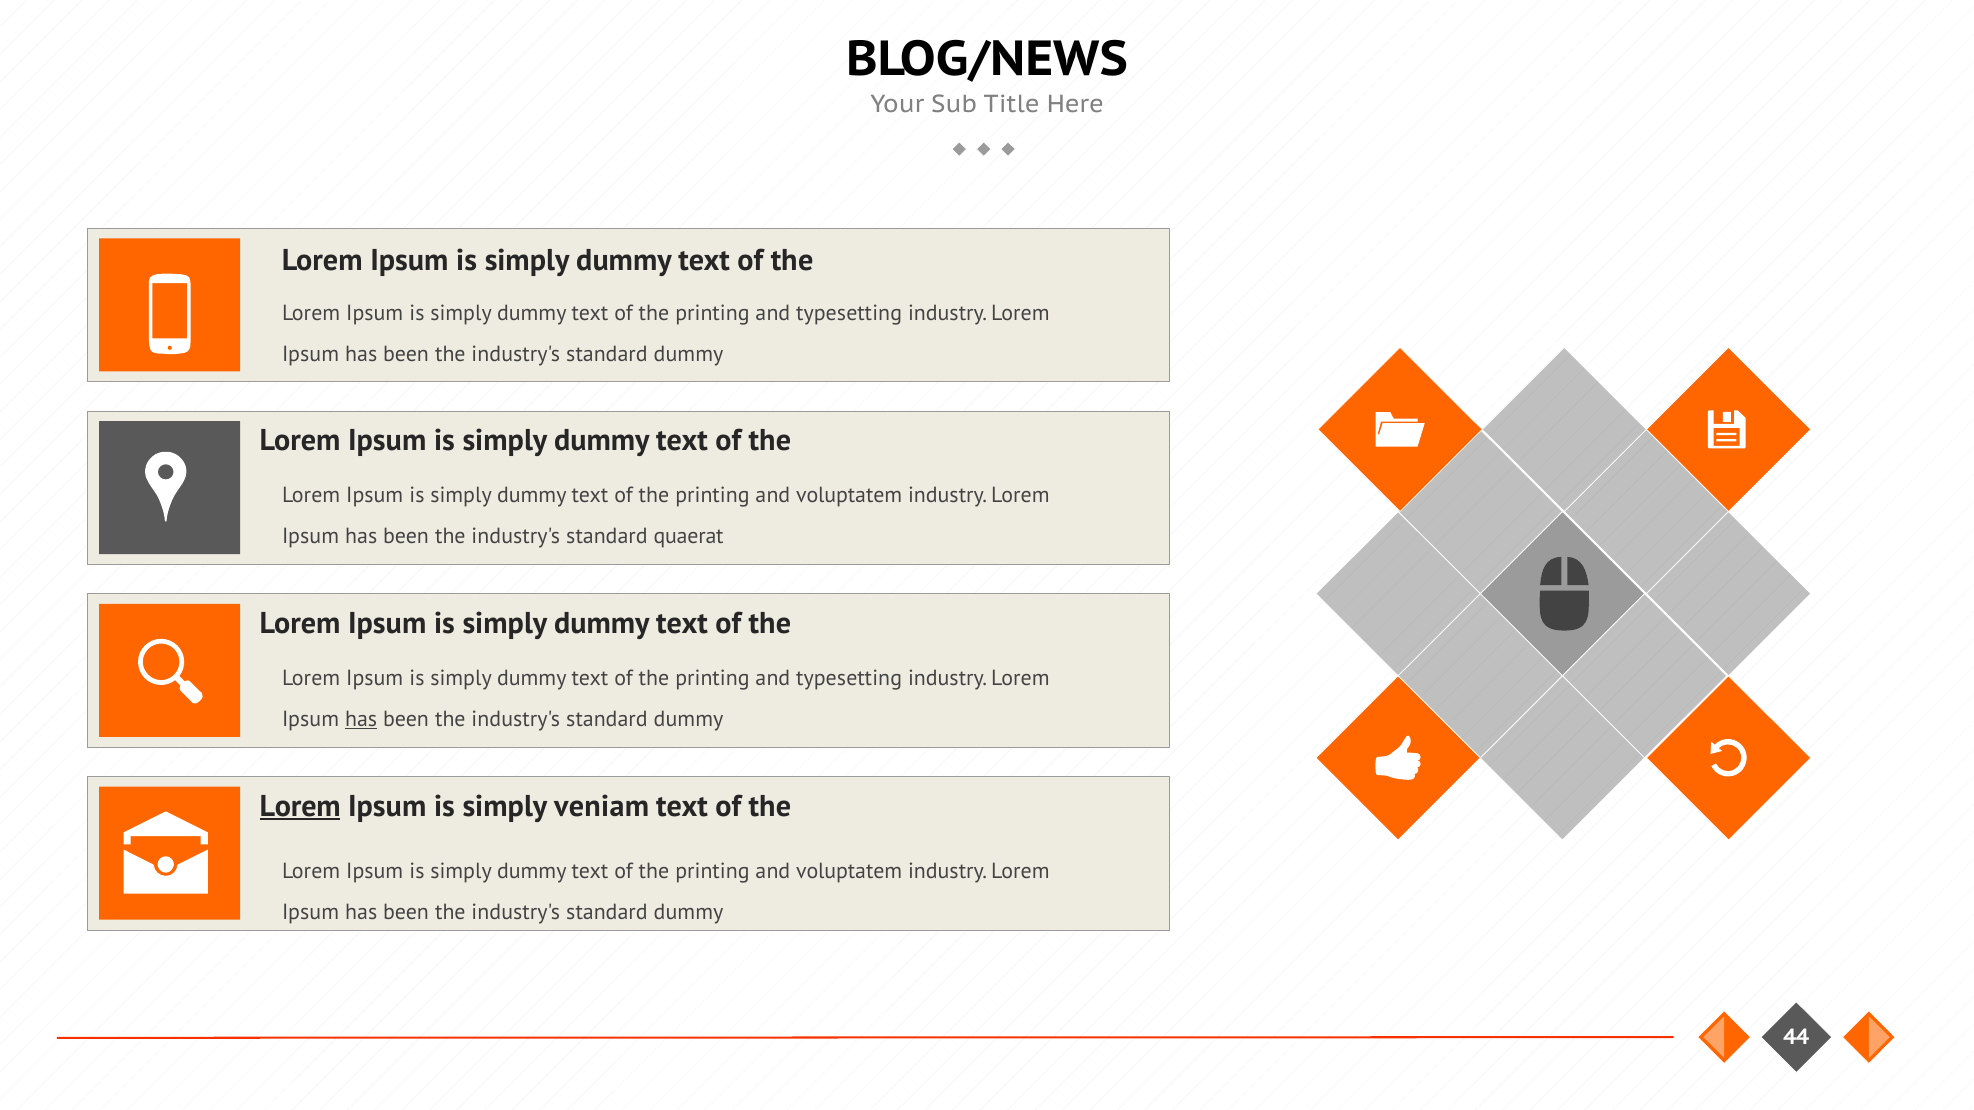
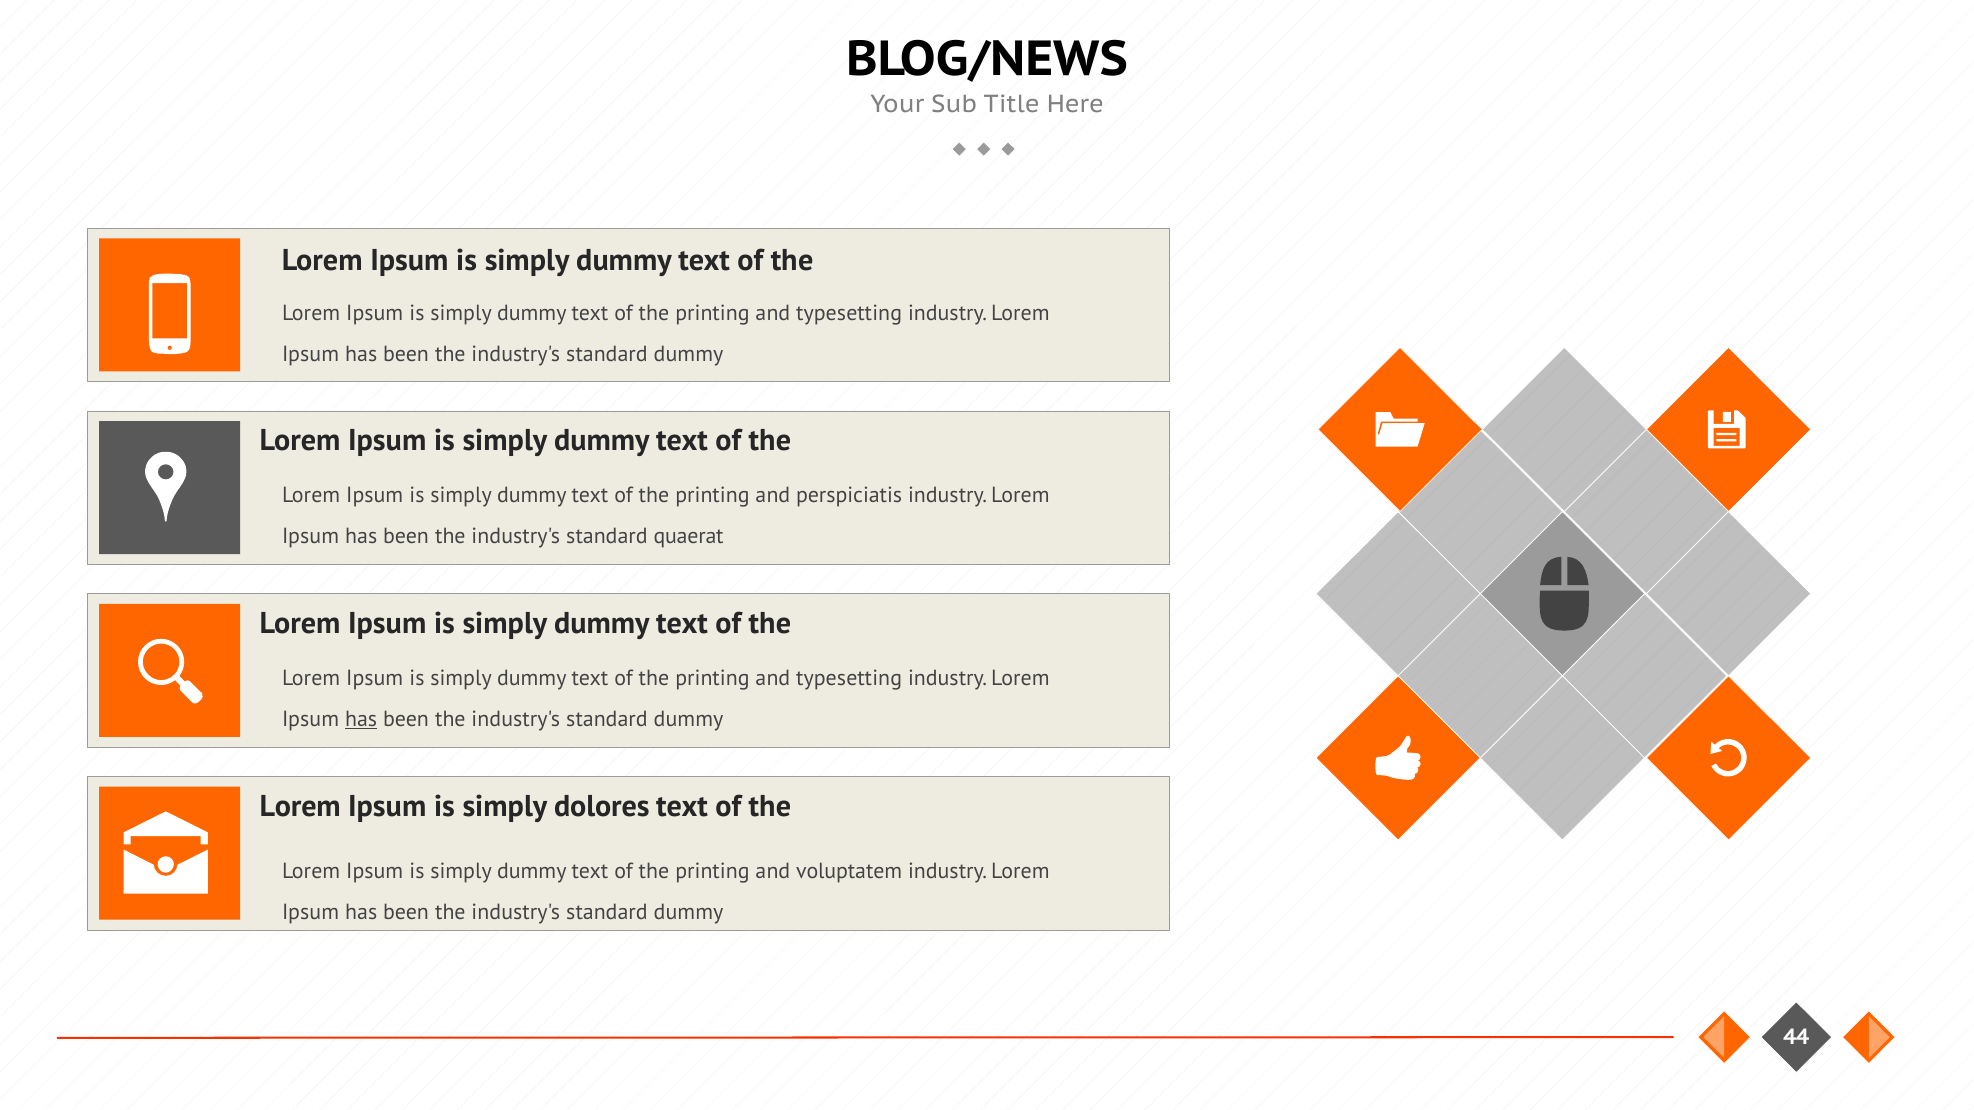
voluptatem: voluptatem -> perspiciatis (849, 495)
Lorem underline: present -> none (300, 807)
veniam: veniam -> dolores (602, 807)
